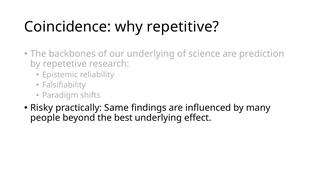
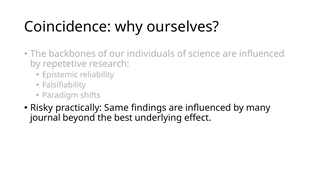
repetitive: repetitive -> ourselves (183, 27)
our underlying: underlying -> individuals (151, 54)
science are prediction: prediction -> influenced (262, 54)
people: people -> journal (45, 118)
